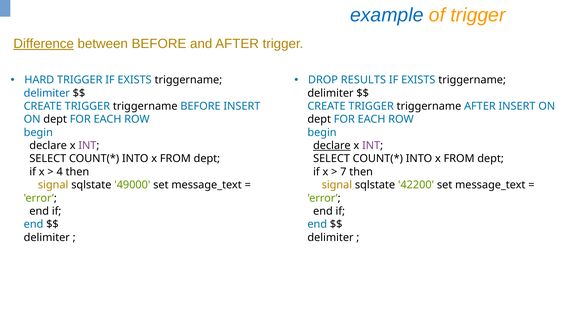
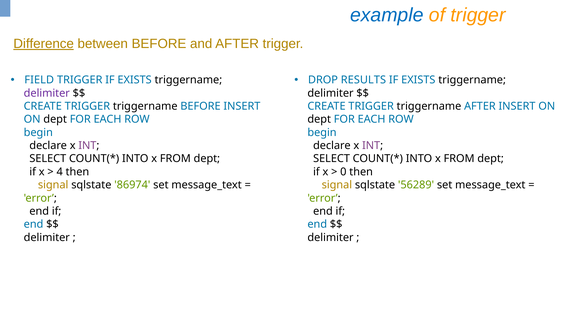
HARD: HARD -> FIELD (39, 80)
delimiter colour: blue -> purple (47, 93)
declare underline: present -> none (332, 146)
7: 7 -> 0 (343, 172)
49000: 49000 -> 86974 (132, 185)
42200: 42200 -> 56289 (416, 185)
